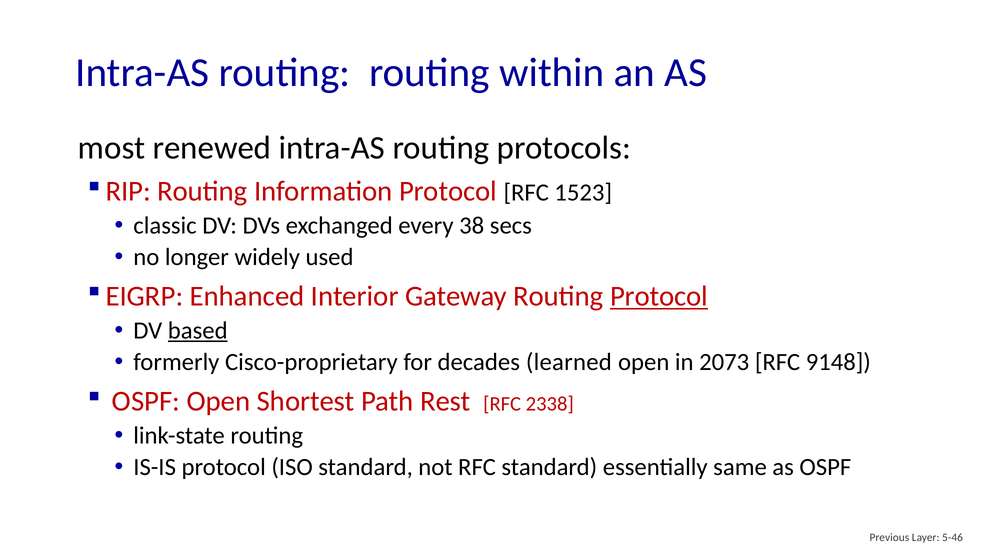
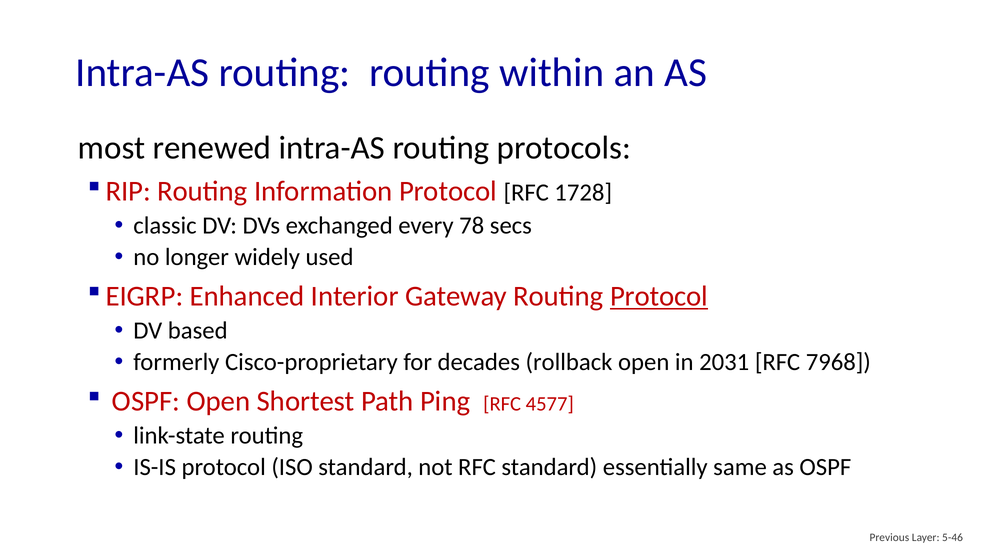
1523: 1523 -> 1728 (583, 193)
38: 38 -> 78 (472, 226)
based underline: present -> none (198, 331)
learned: learned -> rollback (569, 362)
2073: 2073 -> 2031 (724, 362)
9148: 9148 -> 7968 (838, 362)
Rest: Rest -> Ping (445, 402)
2338: 2338 -> 4577 (550, 404)
